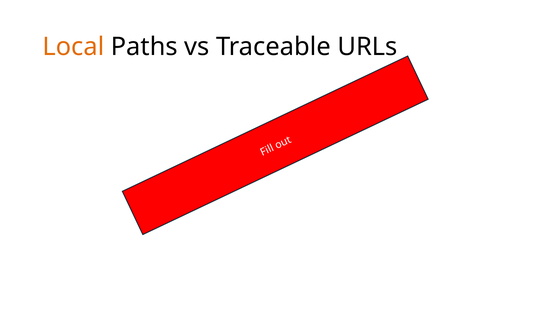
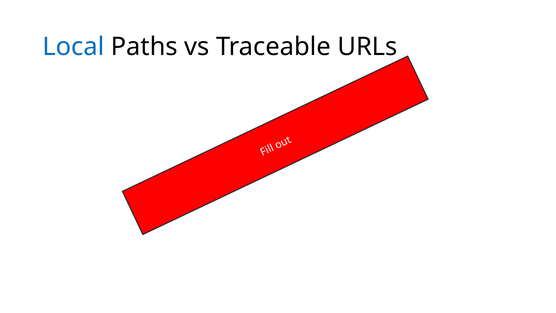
Local colour: orange -> blue (73, 47)
